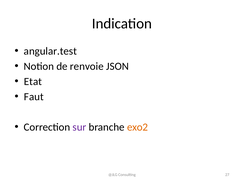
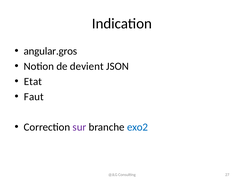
angular.test: angular.test -> angular.gros (50, 51)
renvoie: renvoie -> devient (87, 66)
exo2 colour: orange -> blue (138, 127)
